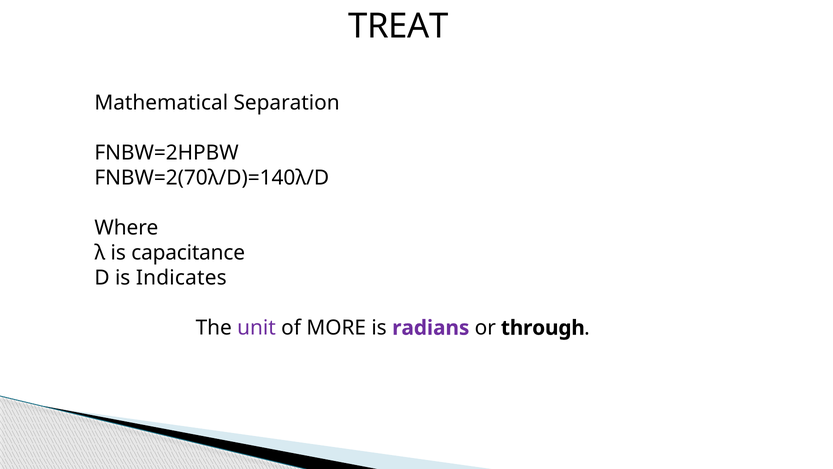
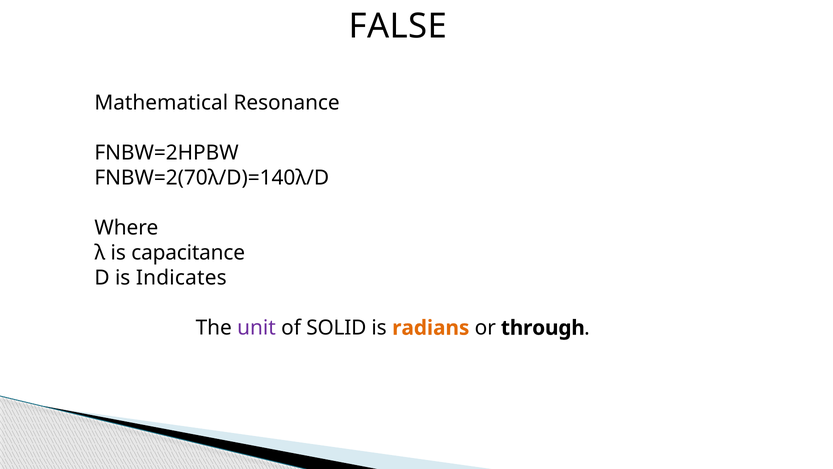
TREAT: TREAT -> FALSE (398, 26)
Separation: Separation -> Resonance (287, 103)
MORE: MORE -> SOLID (336, 328)
radians colour: purple -> orange (431, 328)
